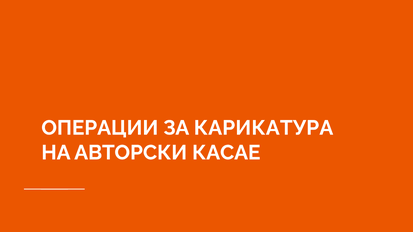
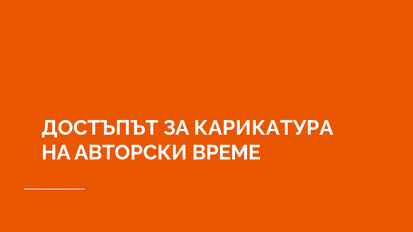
ОПЕРАЦИИ: ОПЕРАЦИИ -> ДОСТЪПЪТ (100, 128)
КАСАЕ: КАСАЕ -> ВРЕМЕ (226, 153)
